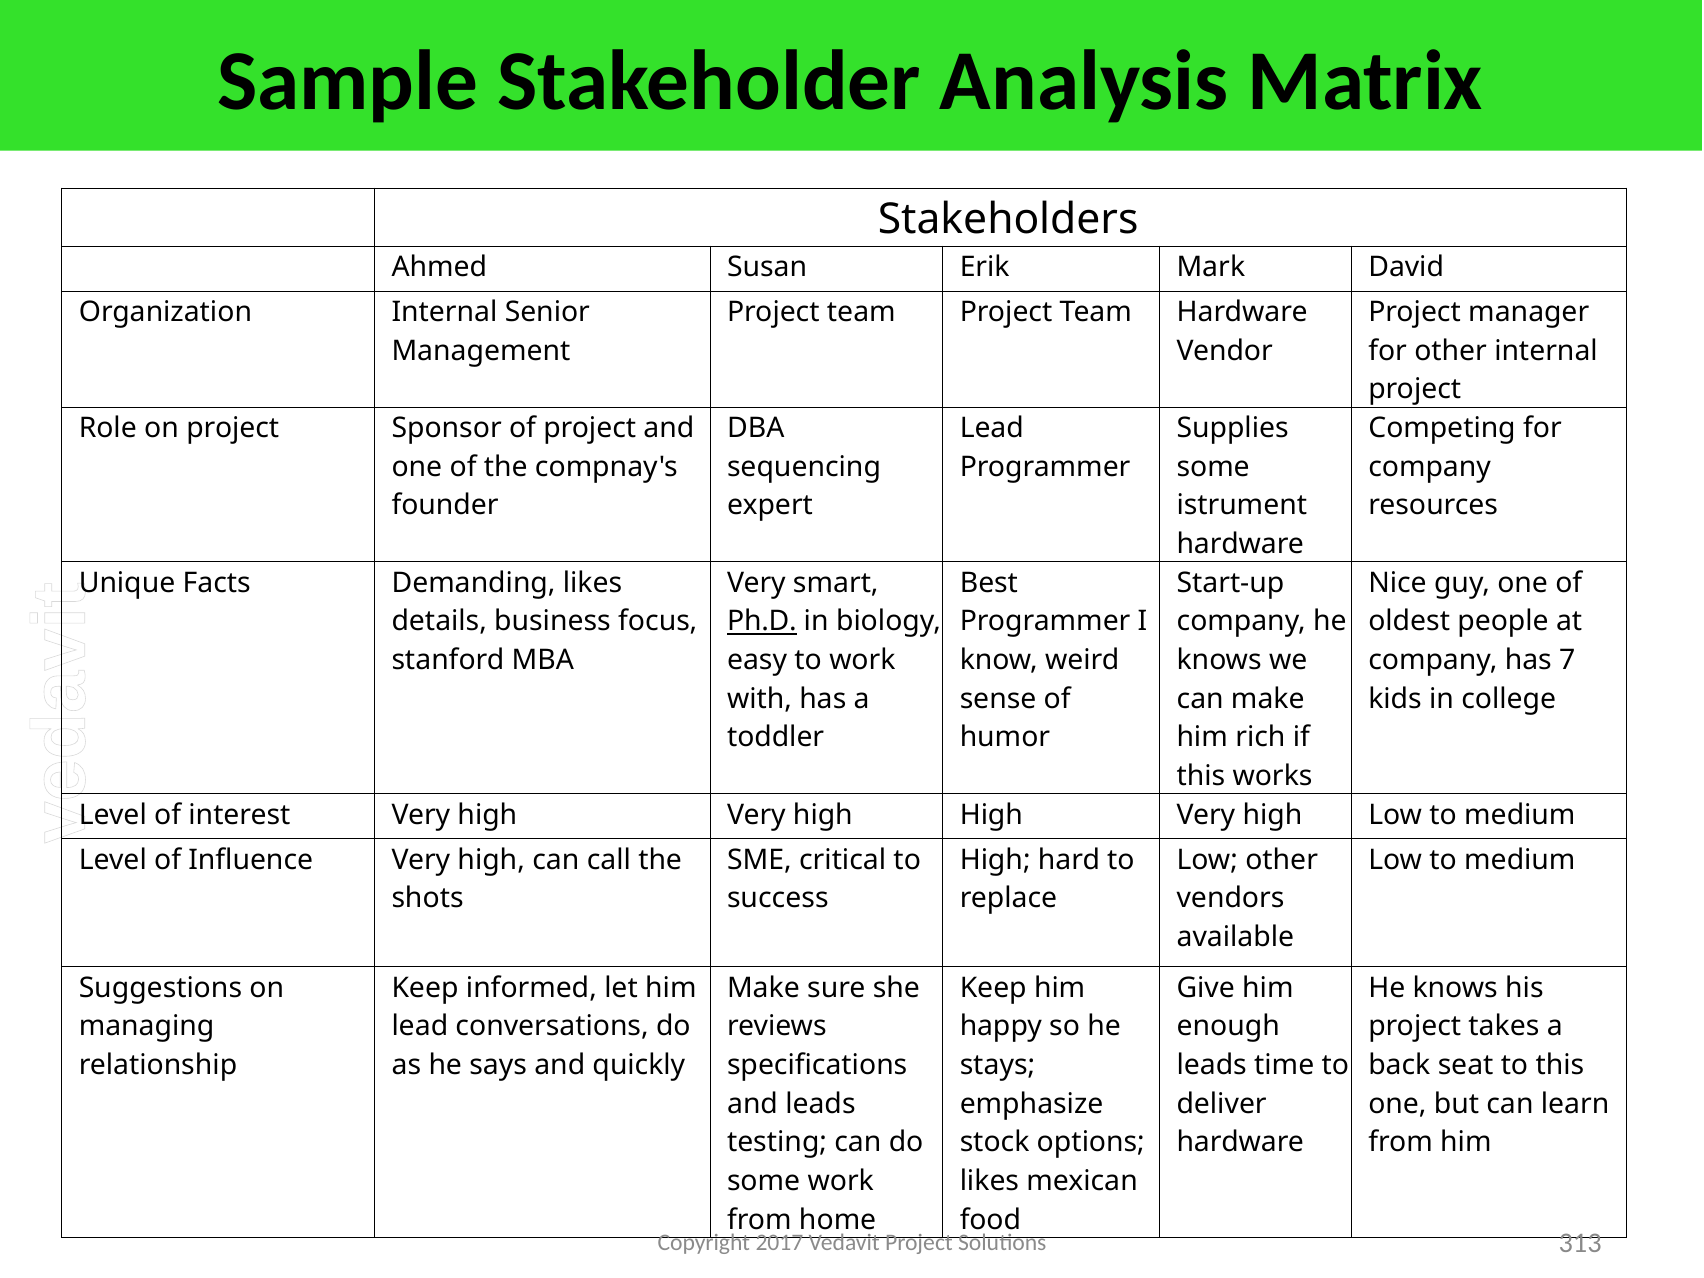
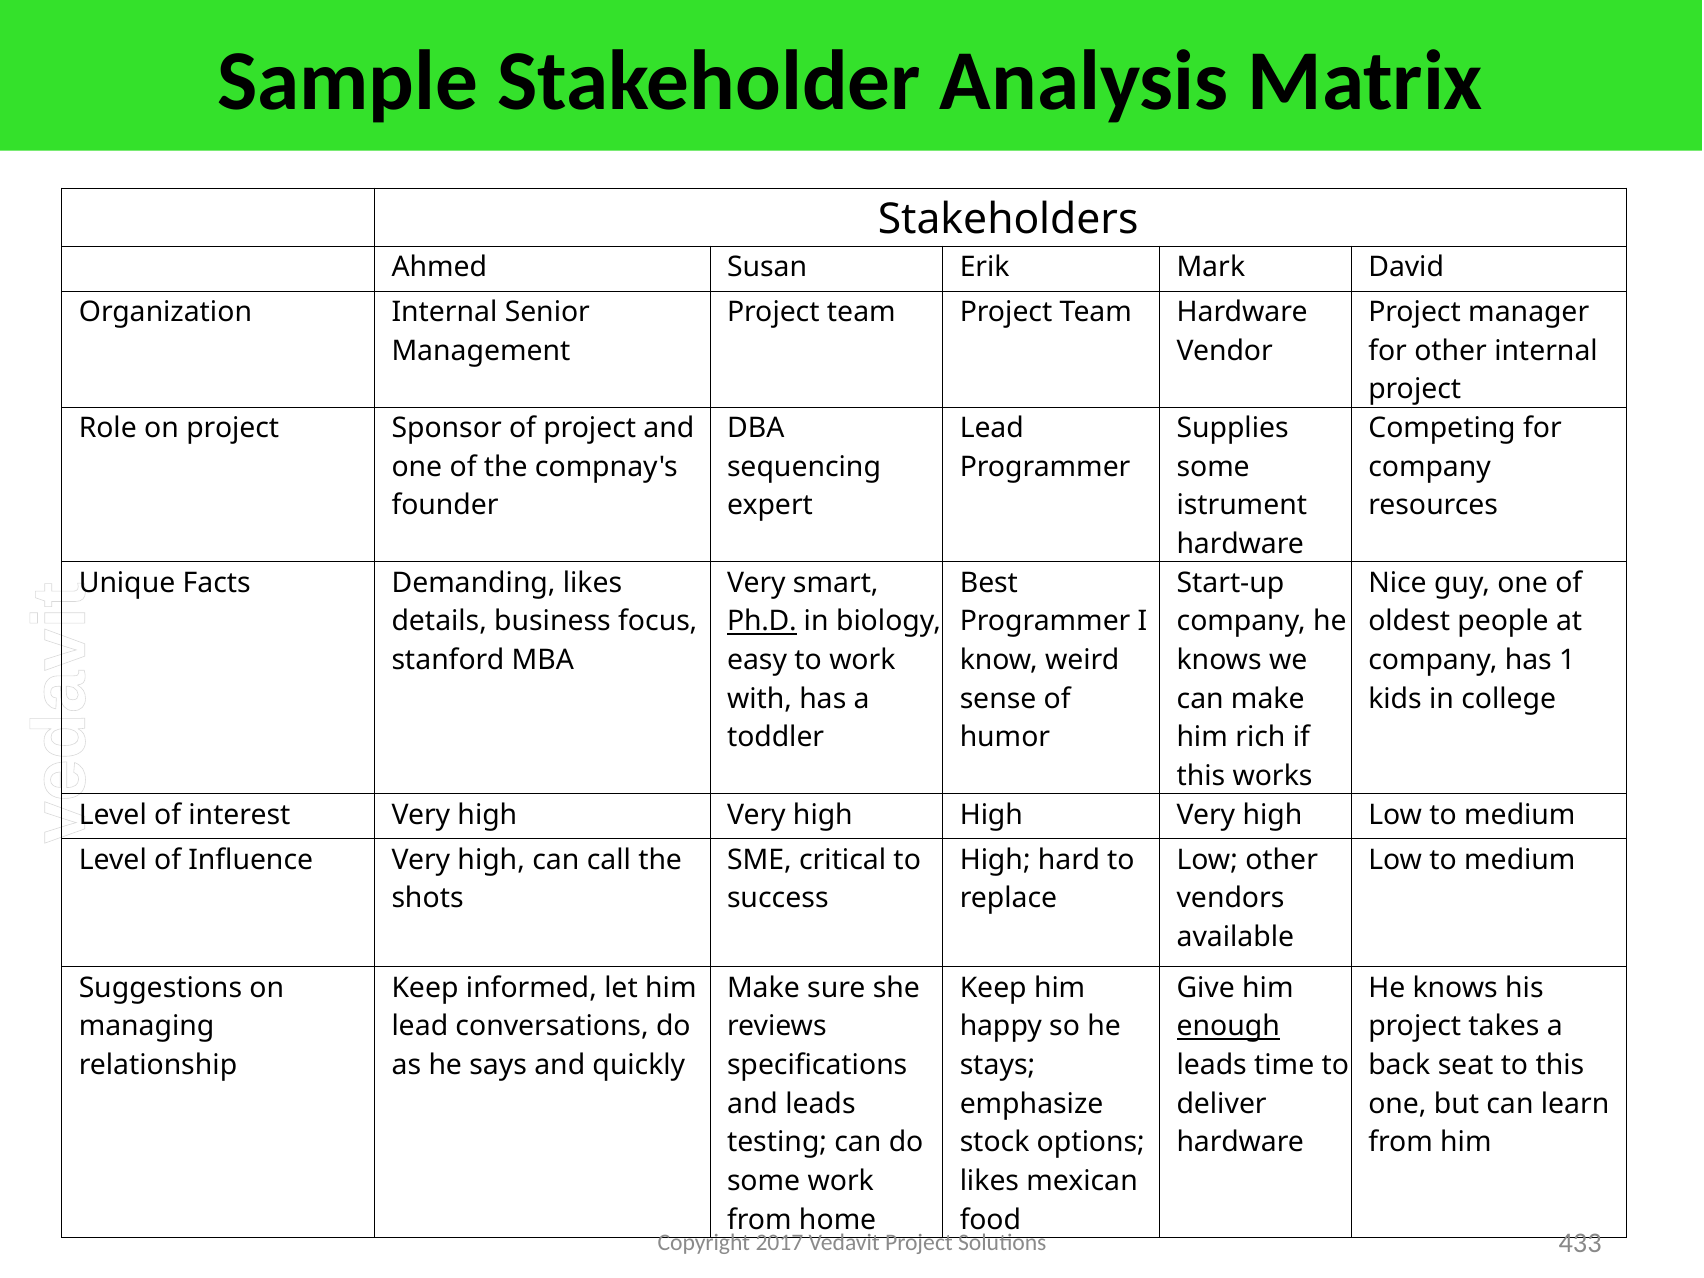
7: 7 -> 1 (1567, 660)
enough underline: none -> present (1228, 1026)
313: 313 -> 433 (1580, 1243)
